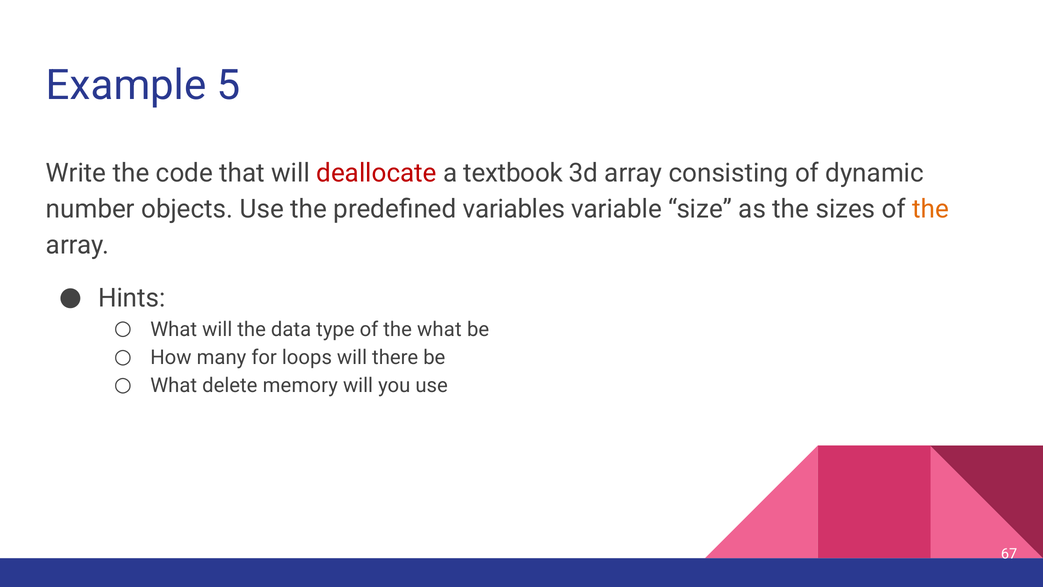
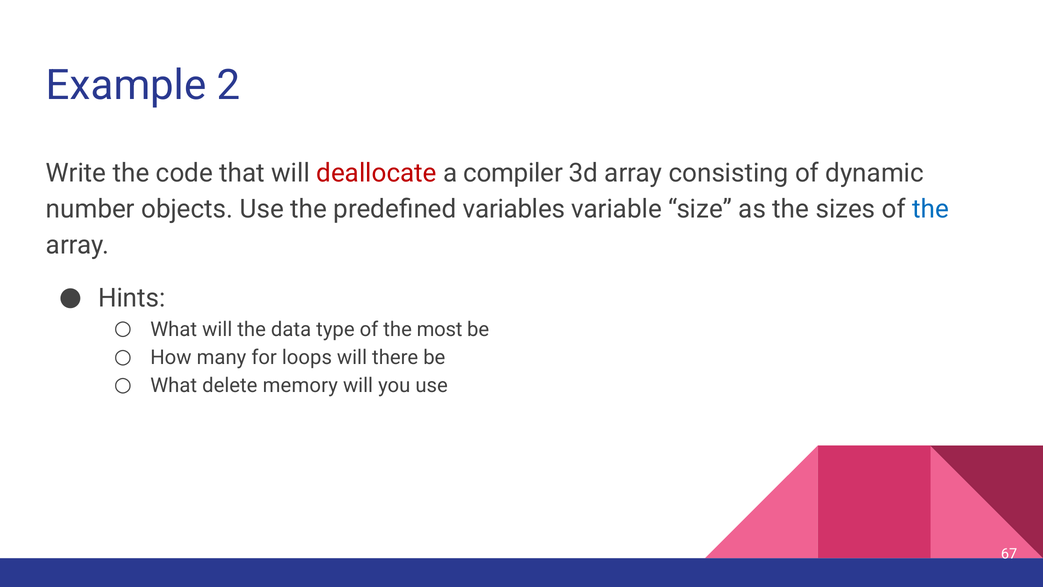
5: 5 -> 2 (229, 85)
textbook: textbook -> compiler (513, 173)
the colour: orange -> blue (931, 209)
the what: what -> most (440, 329)
